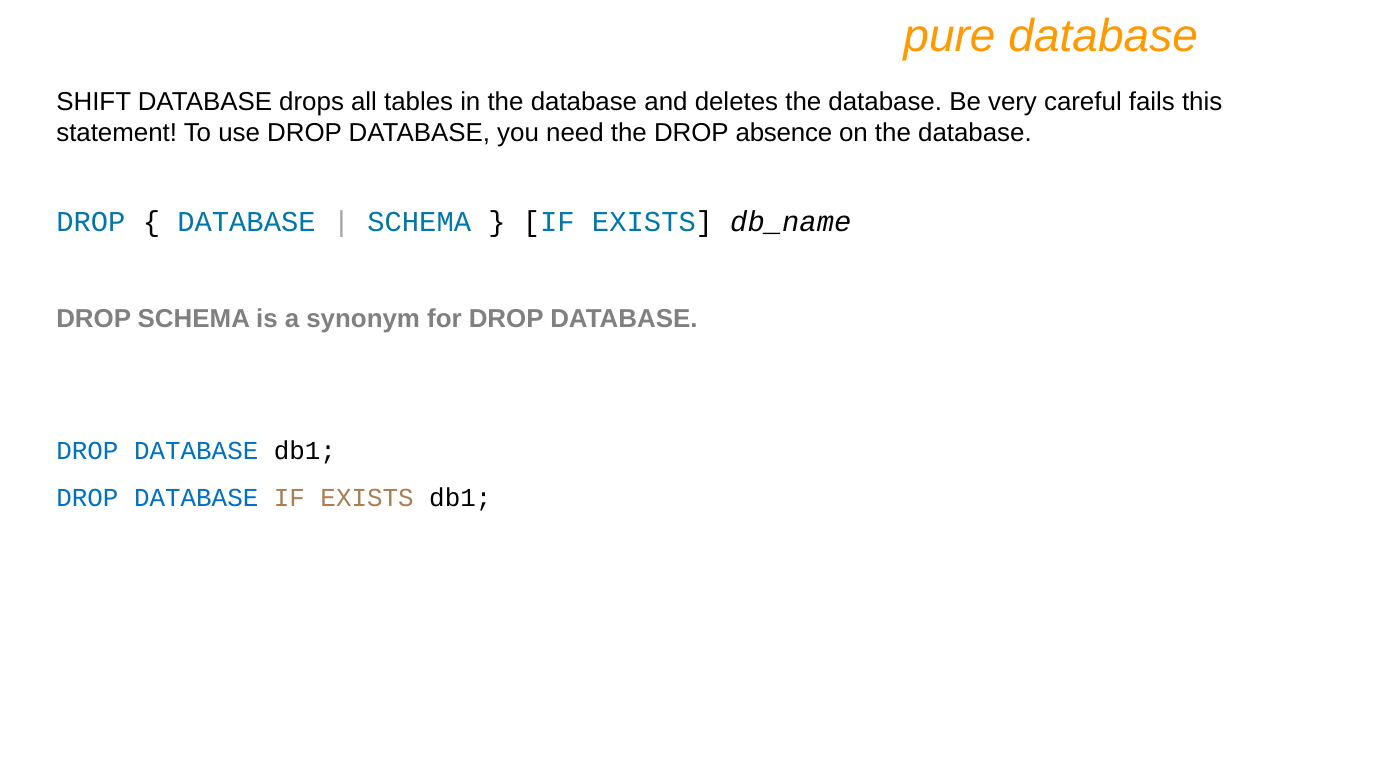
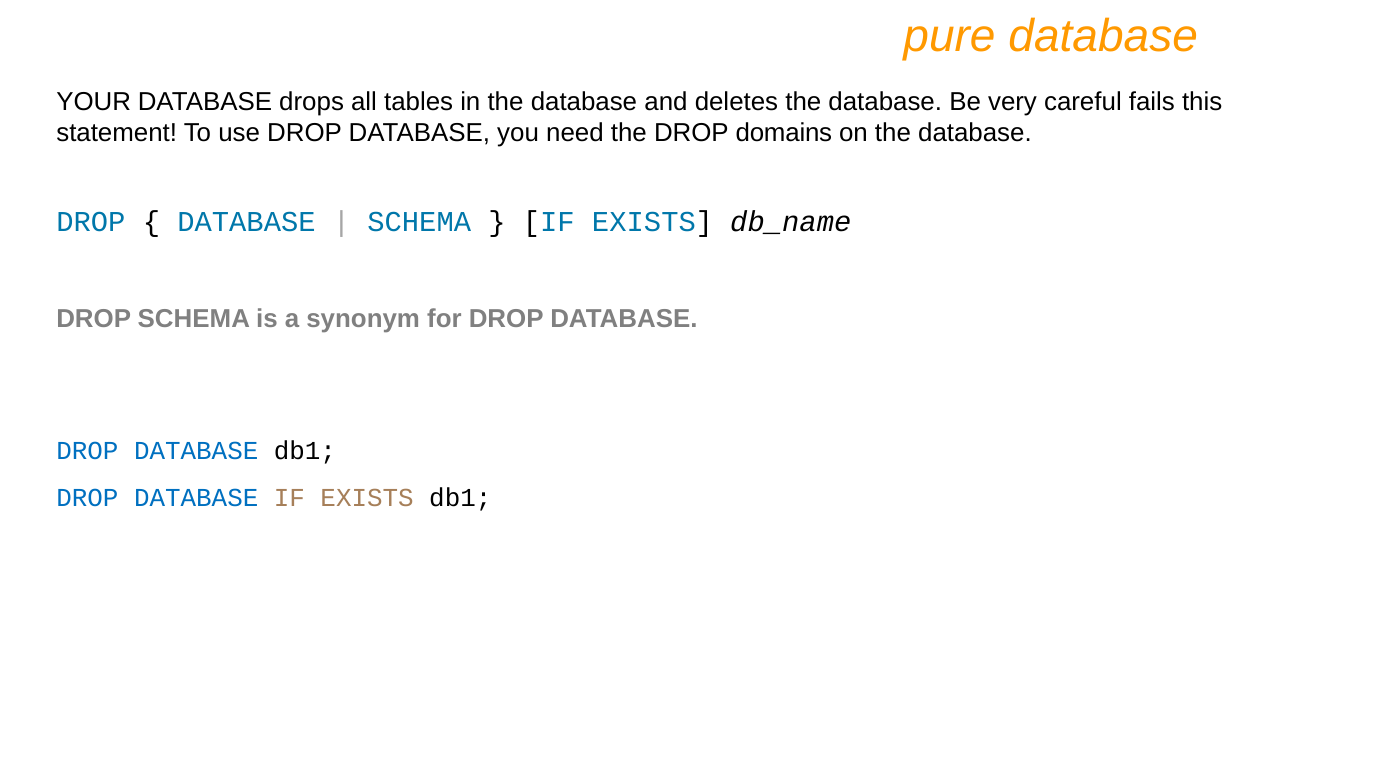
SHIFT: SHIFT -> YOUR (94, 102)
absence: absence -> domains (784, 133)
